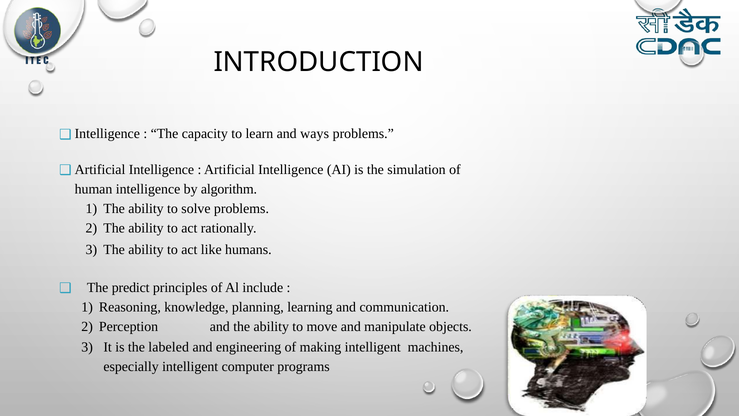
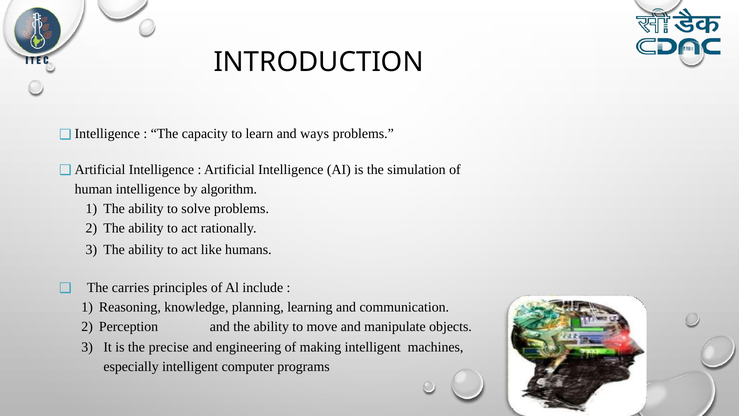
predict: predict -> carries (131, 287)
labeled: labeled -> precise (169, 347)
